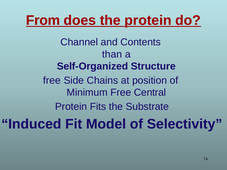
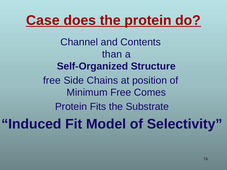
From: From -> Case (43, 20)
Central: Central -> Comes (150, 93)
